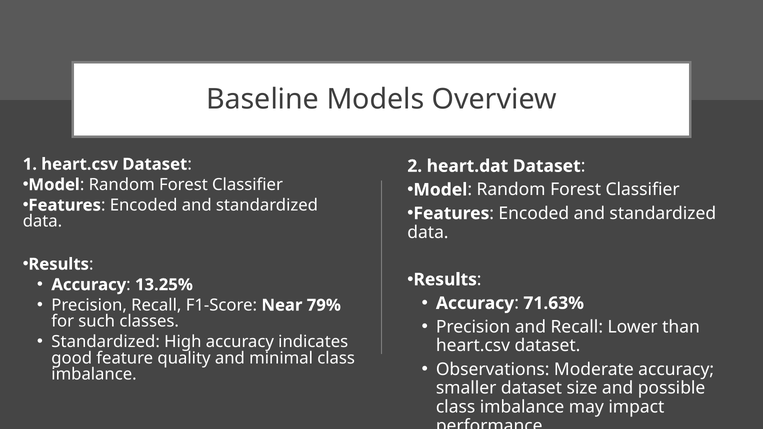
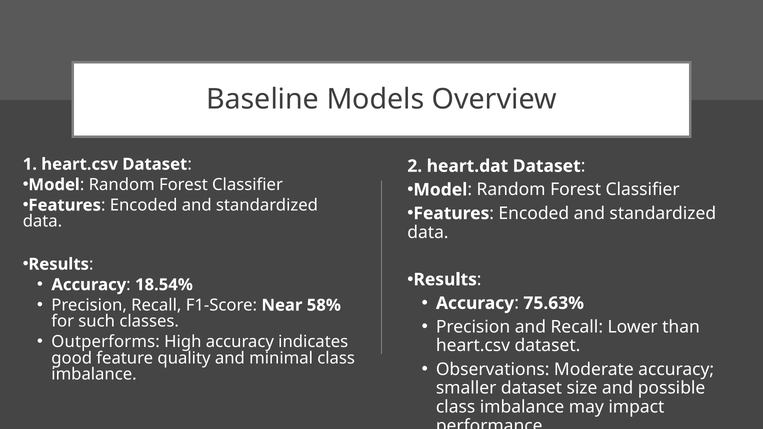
13.25%: 13.25% -> 18.54% (164, 285)
71.63%: 71.63% -> 75.63% (554, 303)
79%: 79% -> 58% (324, 305)
Standardized: Standardized -> Outperforms (106, 342)
